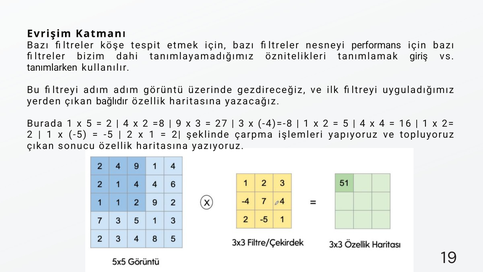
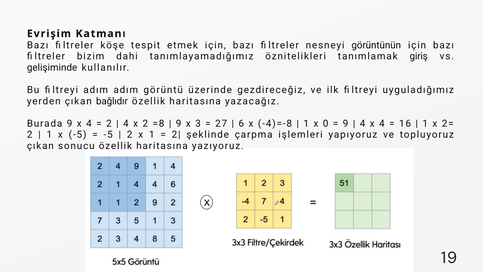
performans: performans -> görüntünün (376, 45)
tanımlarken: tanımlarken -> gelişiminde (52, 68)
Burada 1: 1 -> 9 (70, 123)
5: 5 -> 4 (89, 123)
3: 3 -> 6 (241, 123)
1 x 2: 2 -> 0 (326, 123)
5: 5 -> 9 (346, 123)
